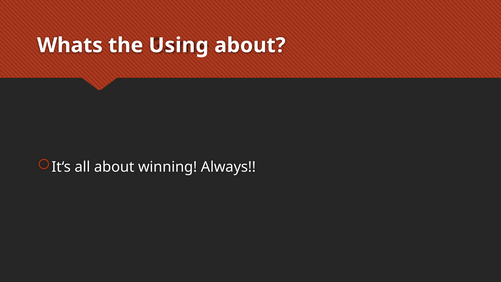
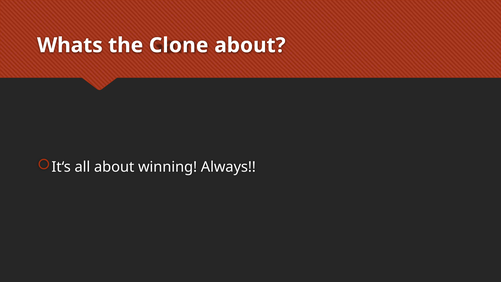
Using: Using -> Clone (179, 45)
